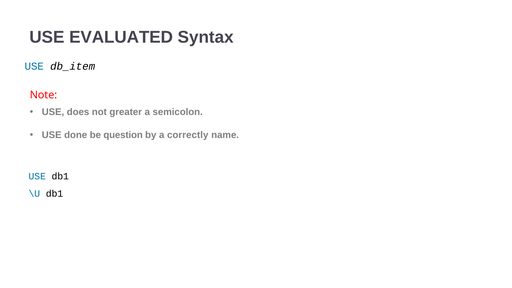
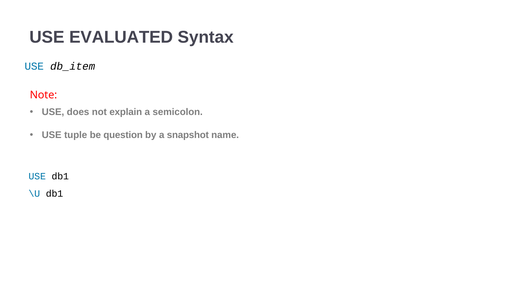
greater: greater -> explain (126, 112)
done: done -> tuple (76, 135)
correctly: correctly -> snapshot (188, 135)
